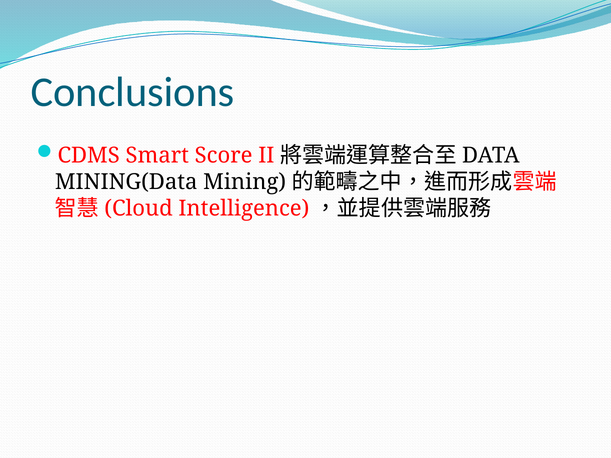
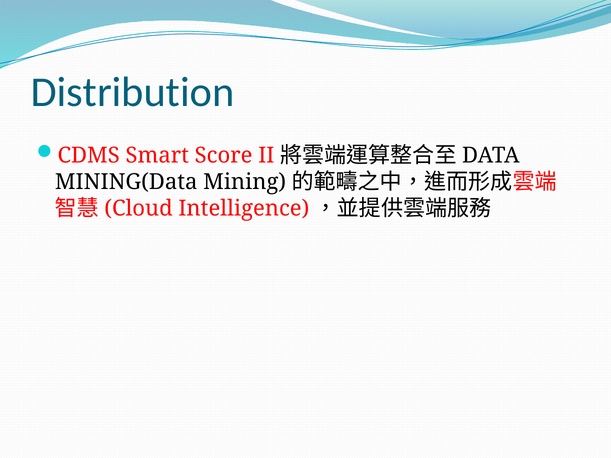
Conclusions: Conclusions -> Distribution (132, 92)
